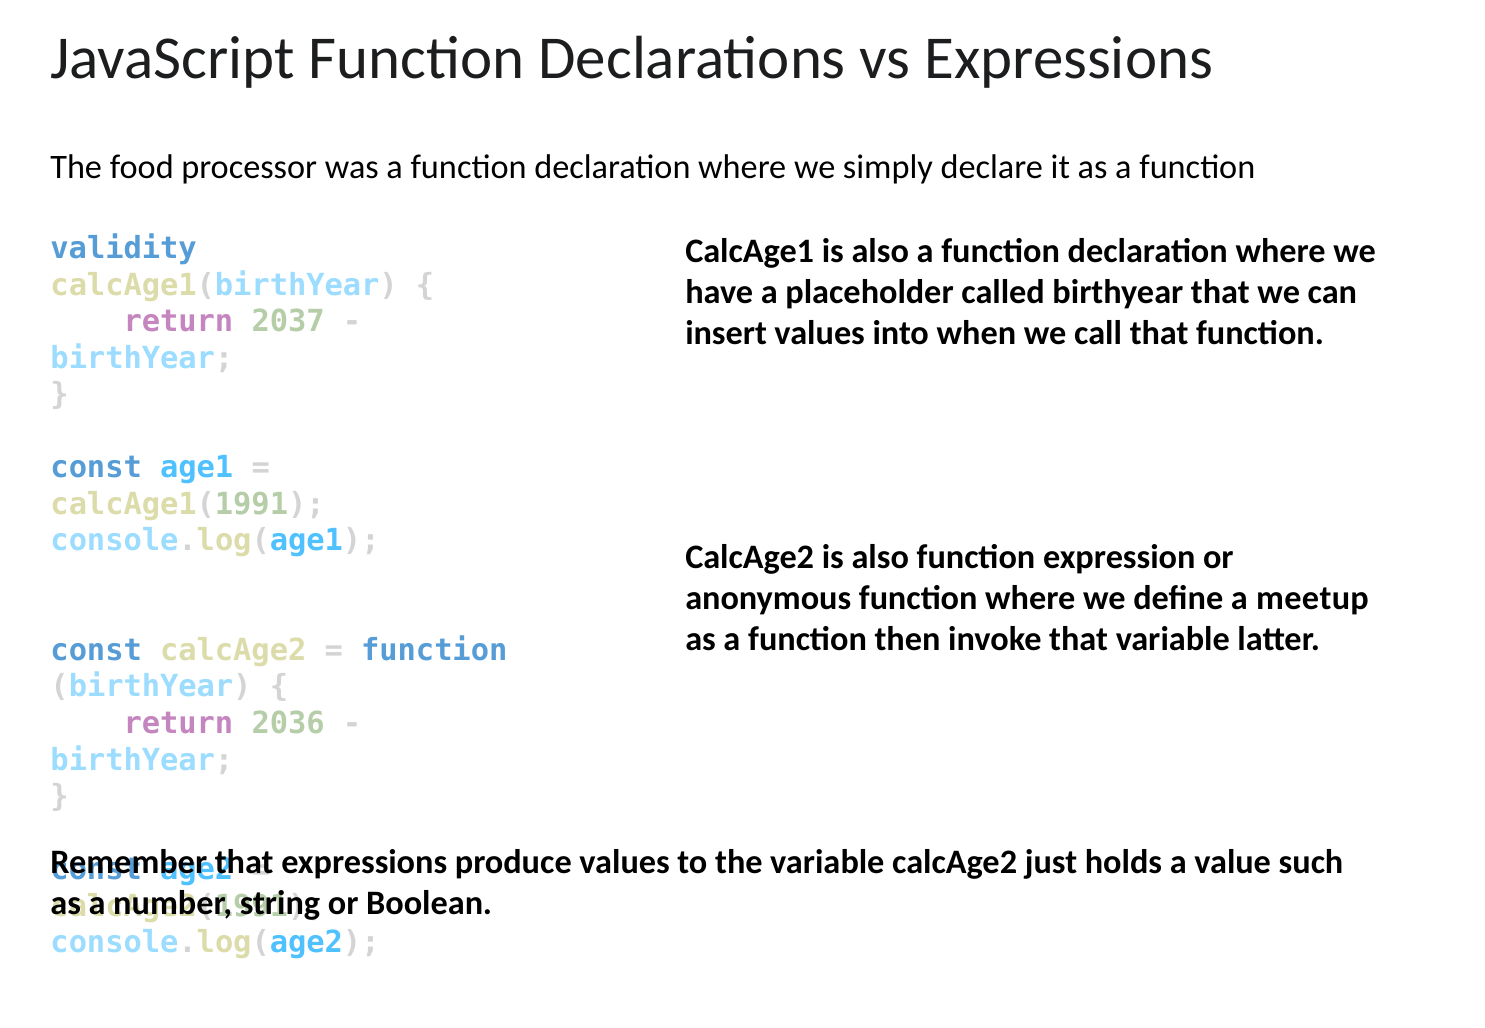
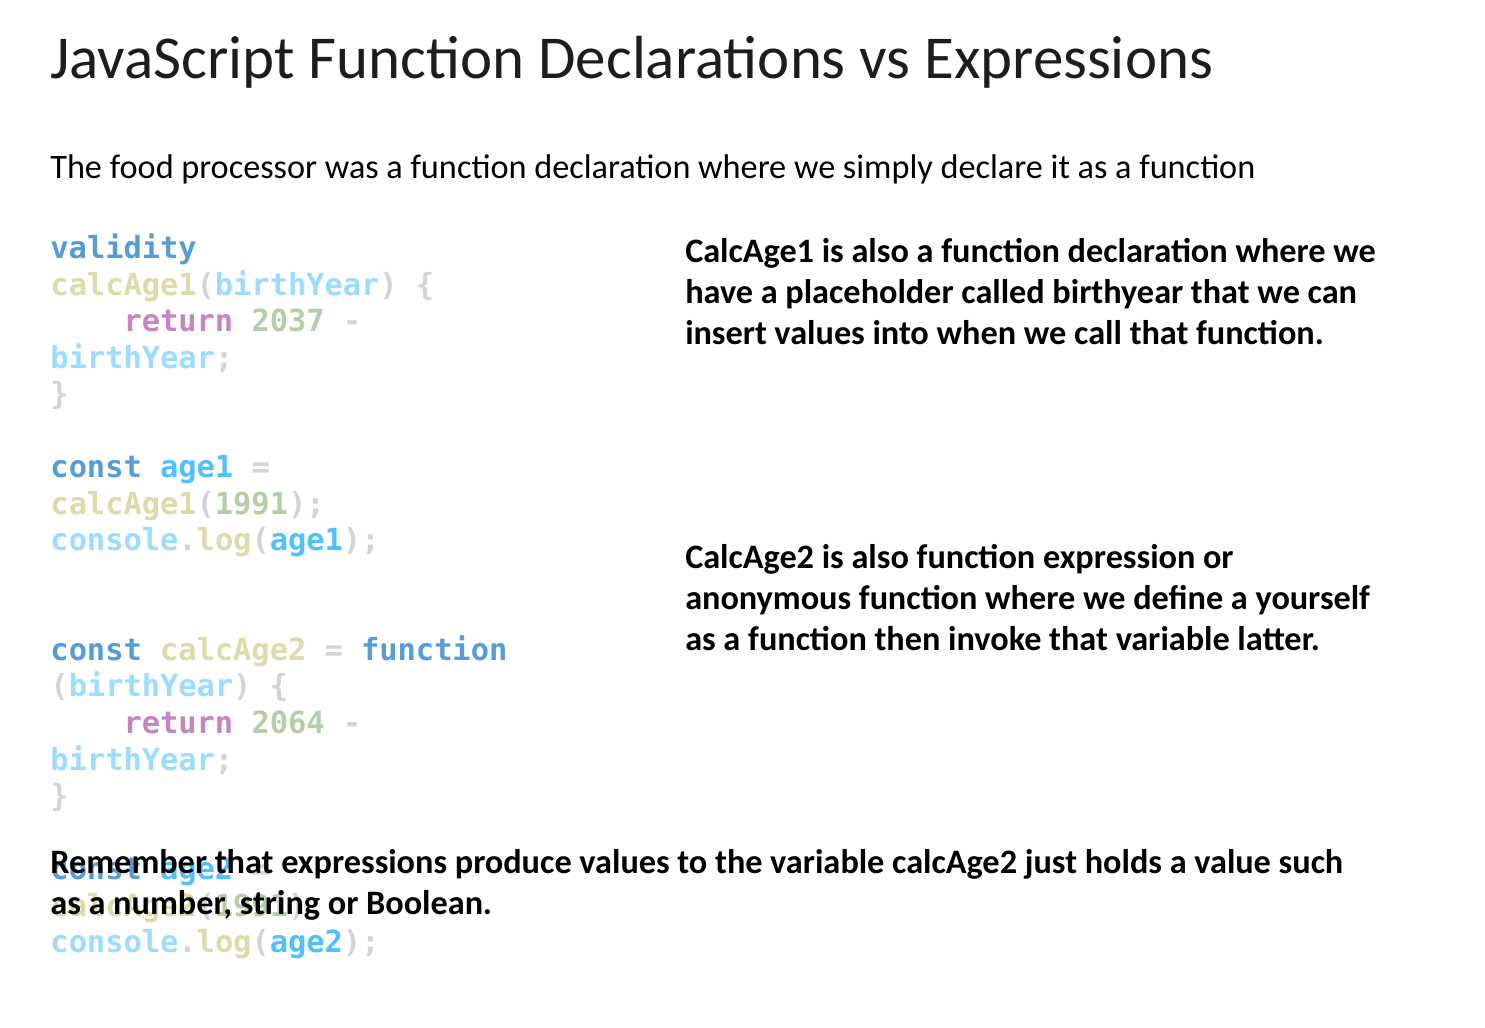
meetup: meetup -> yourself (1313, 599)
2036: 2036 -> 2064 (288, 723)
